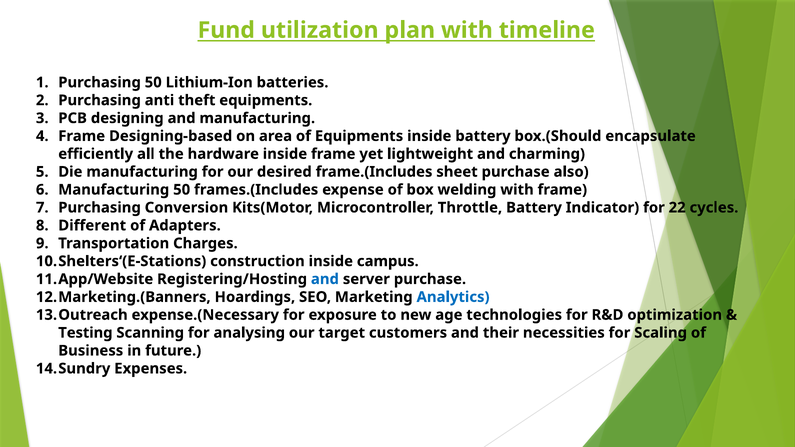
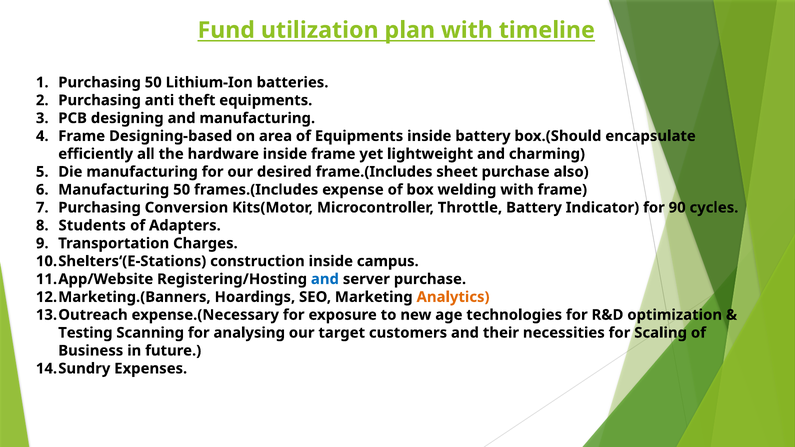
22: 22 -> 90 (677, 208)
Different: Different -> Students (92, 226)
Analytics colour: blue -> orange (453, 297)
